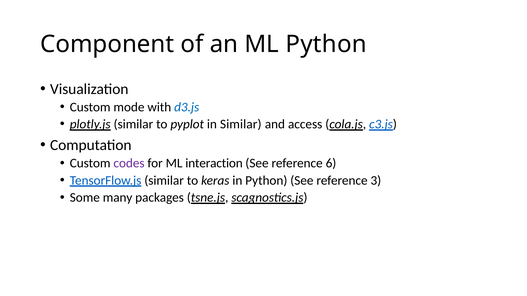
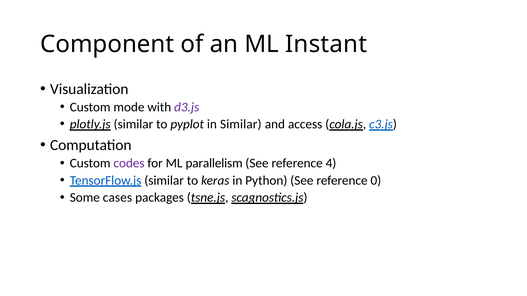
ML Python: Python -> Instant (326, 44)
d3.js colour: blue -> purple (187, 107)
interaction: interaction -> parallelism (214, 164)
6: 6 -> 4 (331, 164)
3: 3 -> 0 (376, 181)
many: many -> cases (117, 198)
